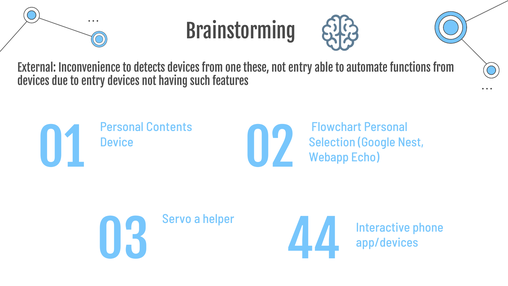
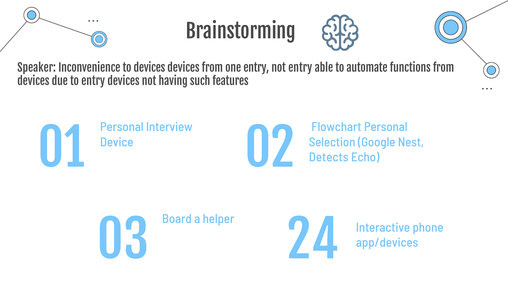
External: External -> Speaker (37, 68)
to detects: detects -> devices (149, 68)
one these: these -> entry (256, 68)
Contents: Contents -> Interview (169, 127)
Webapp: Webapp -> Detects (329, 157)
Servo: Servo -> Board (177, 219)
44: 44 -> 24 (313, 242)
